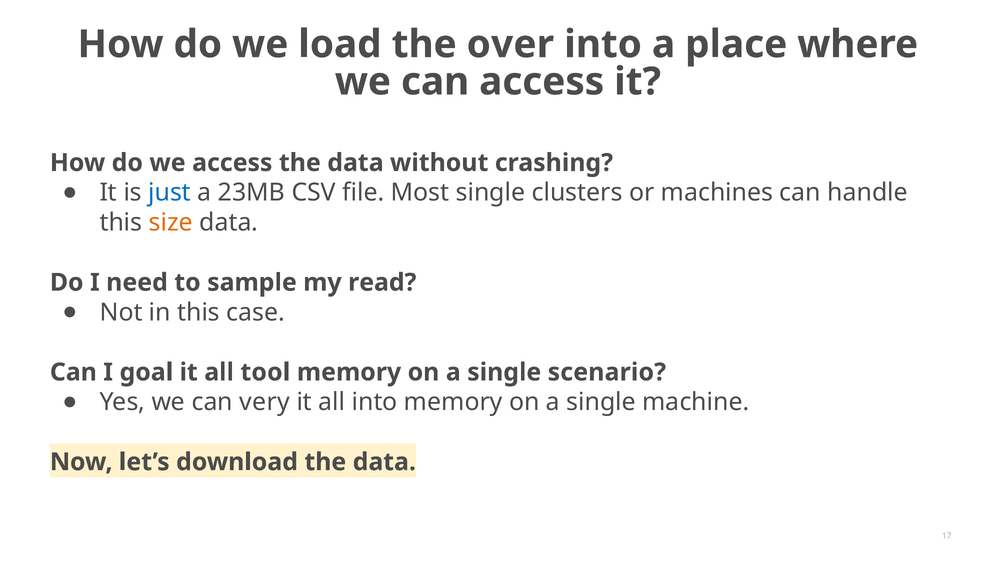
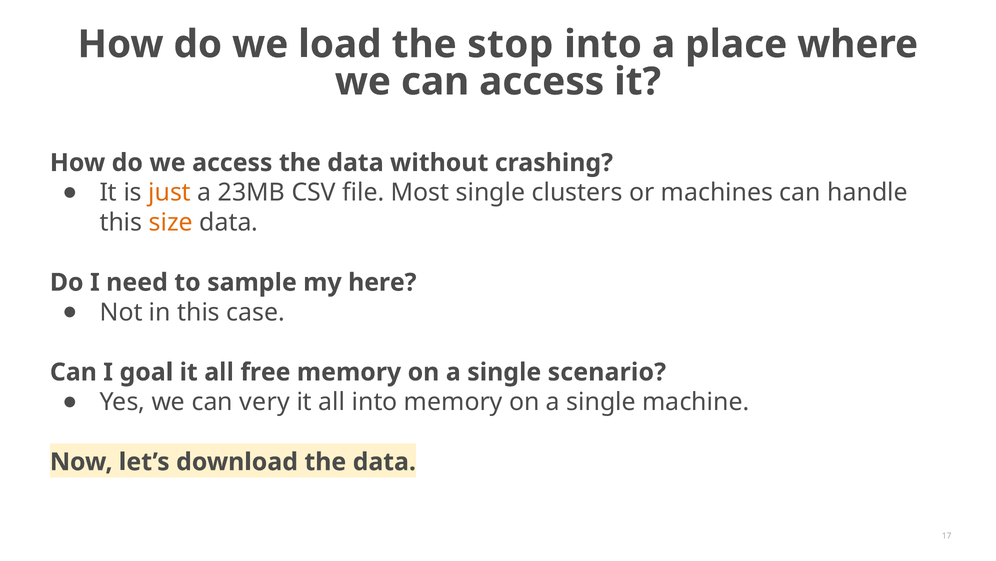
over: over -> stop (510, 44)
just colour: blue -> orange (170, 192)
read: read -> here (382, 282)
tool: tool -> free (265, 372)
